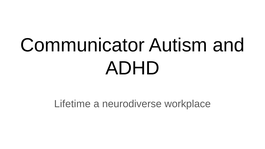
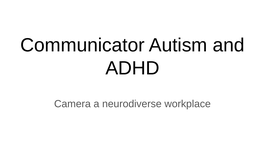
Lifetime: Lifetime -> Camera (72, 104)
